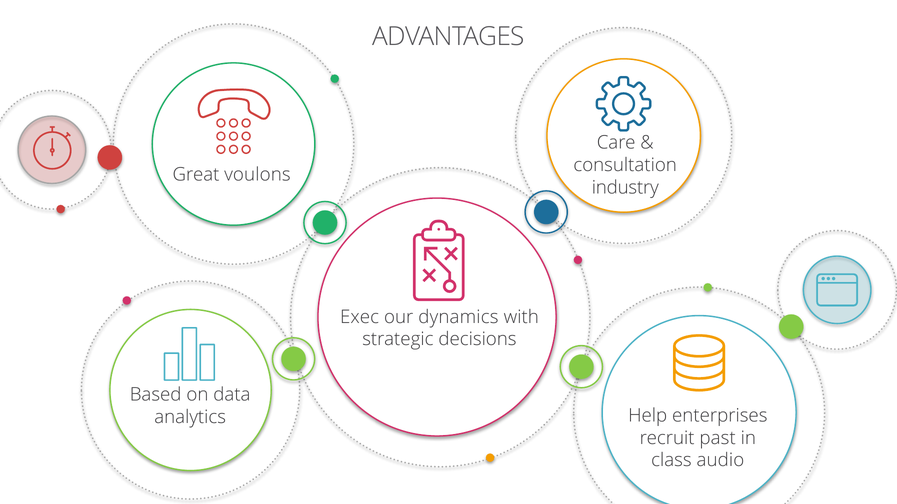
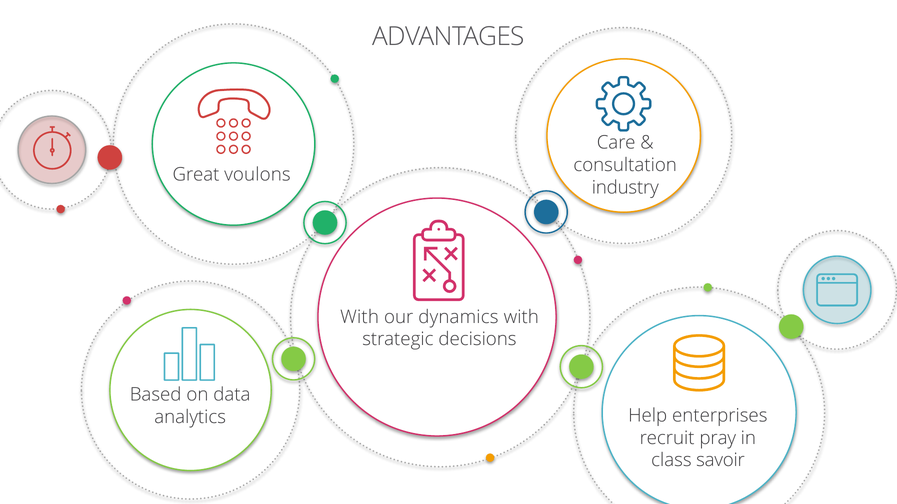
Exec: Exec -> With (360, 317)
past: past -> pray (718, 438)
audio: audio -> savoir (721, 461)
